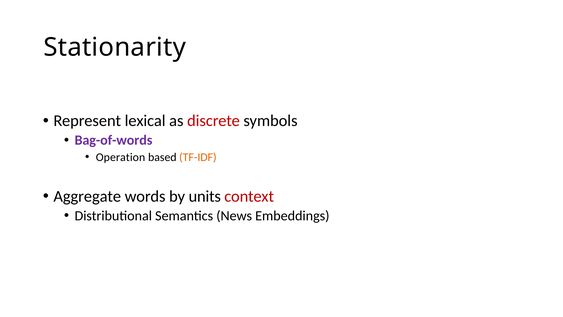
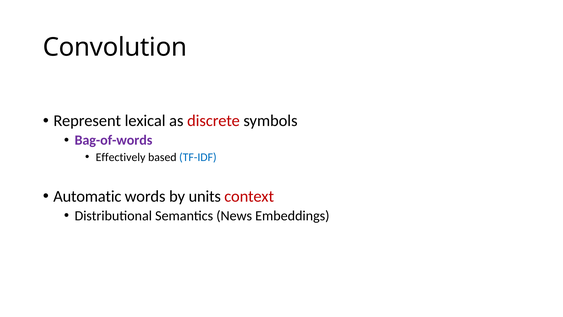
Stationarity: Stationarity -> Convolution (115, 47)
Operation: Operation -> Effectively (121, 157)
TF-IDF colour: orange -> blue (198, 157)
Aggregate: Aggregate -> Automatic (87, 196)
